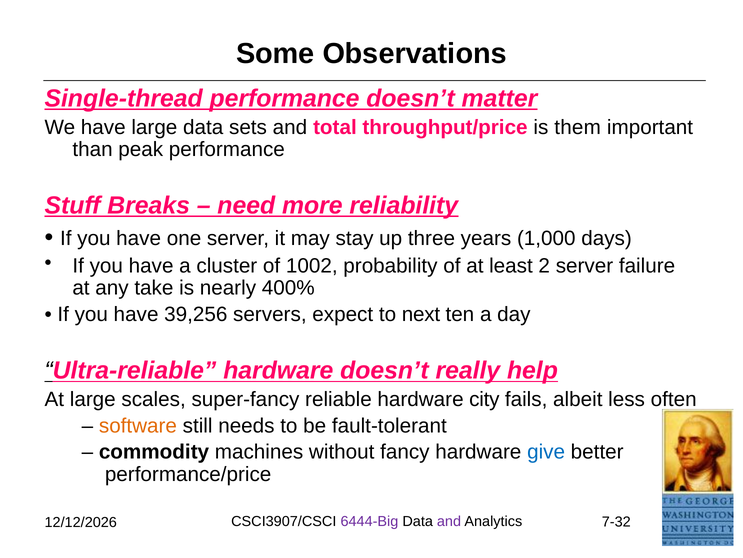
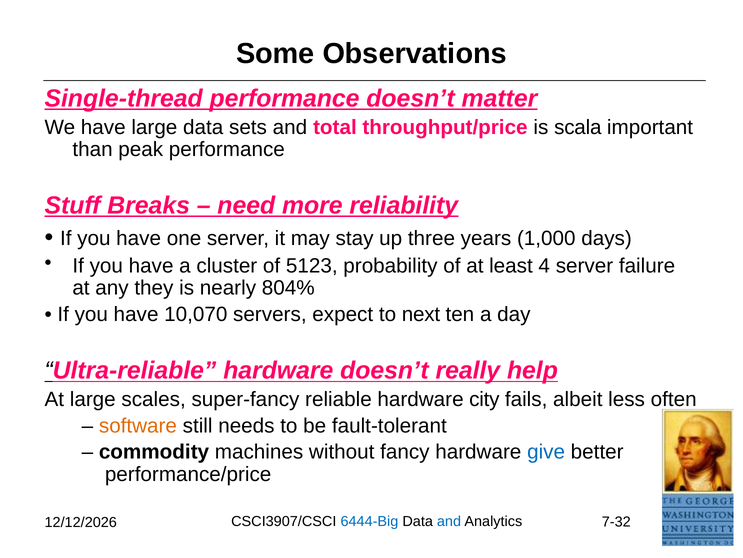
them: them -> scala (578, 127)
1002: 1002 -> 5123 (312, 265)
2: 2 -> 4 (544, 265)
take: take -> they (154, 288)
400%: 400% -> 804% (288, 288)
39,256: 39,256 -> 10,070 (196, 314)
6444-Big colour: purple -> blue (369, 521)
and colour: purple -> blue (449, 521)
